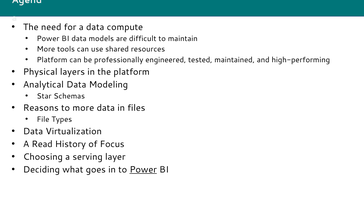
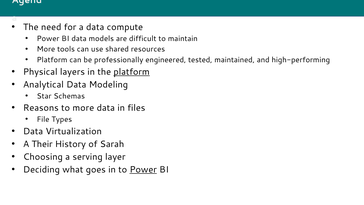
platform underline: none -> present (132, 72)
Read: Read -> Their (42, 144)
Focus: Focus -> Sarah (112, 144)
